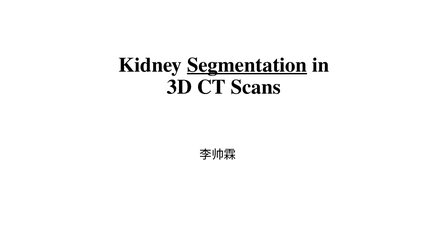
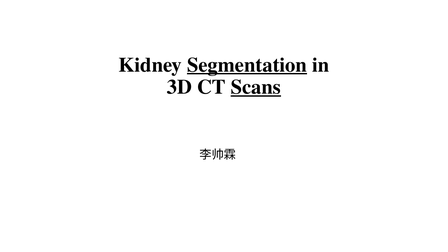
Scans underline: none -> present (256, 87)
